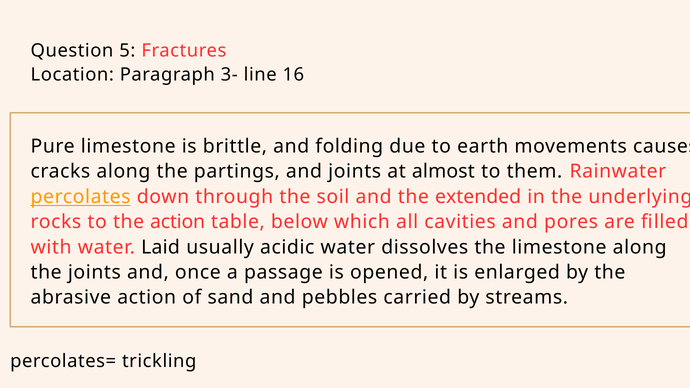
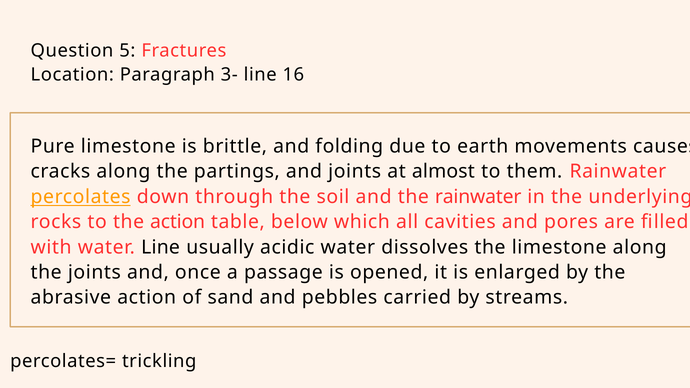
the extended: extended -> rainwater (478, 197)
water Laid: Laid -> Line (161, 247)
